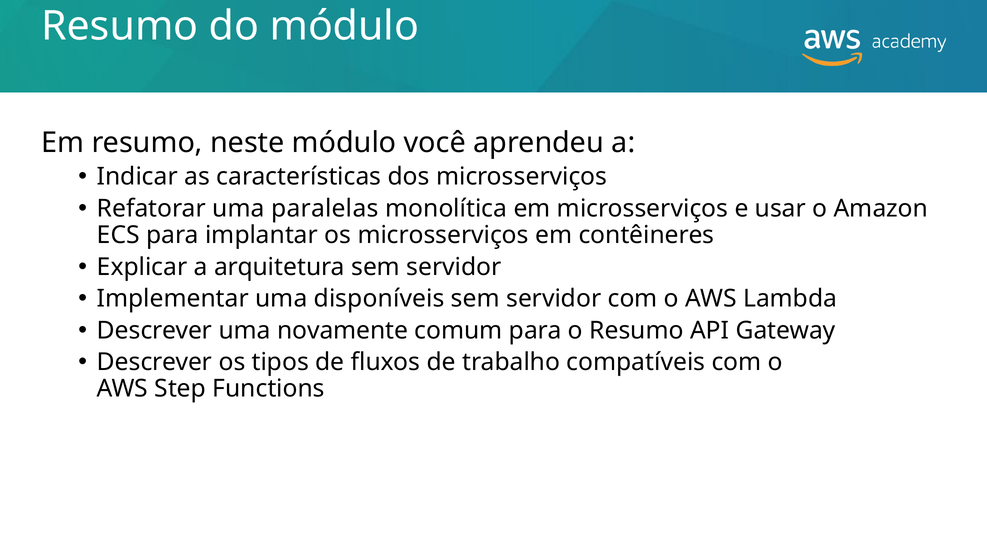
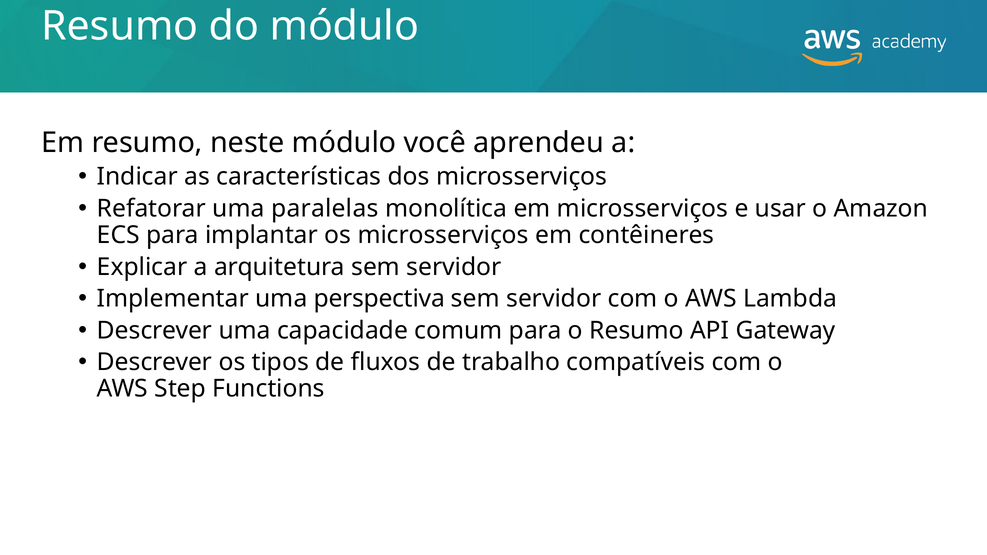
disponíveis: disponíveis -> perspectiva (379, 299)
novamente: novamente -> capacidade (343, 331)
